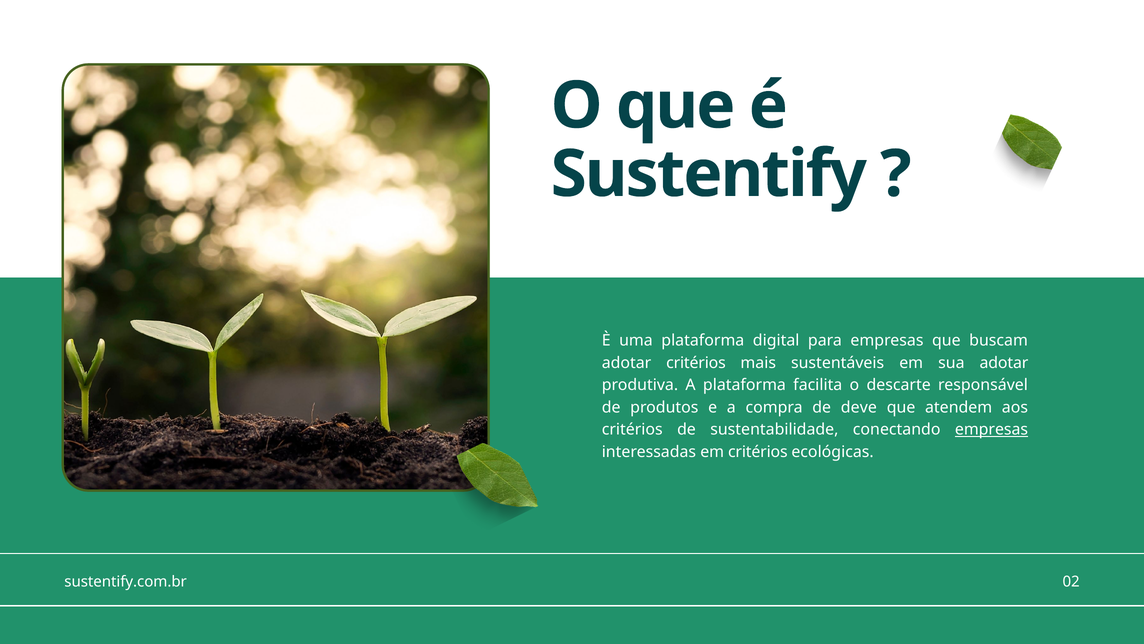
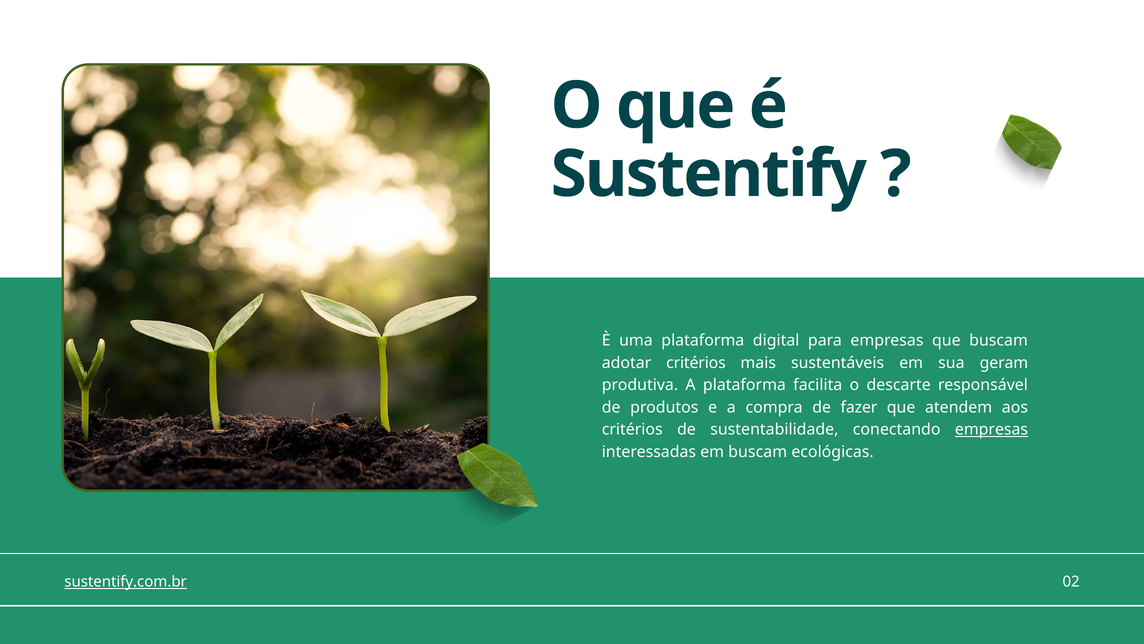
sua adotar: adotar -> geram (1004, 363)
deve: deve -> fazer (859, 407)
em critérios: critérios -> buscam (758, 451)
sustentify.com.br underline: none -> present (126, 582)
